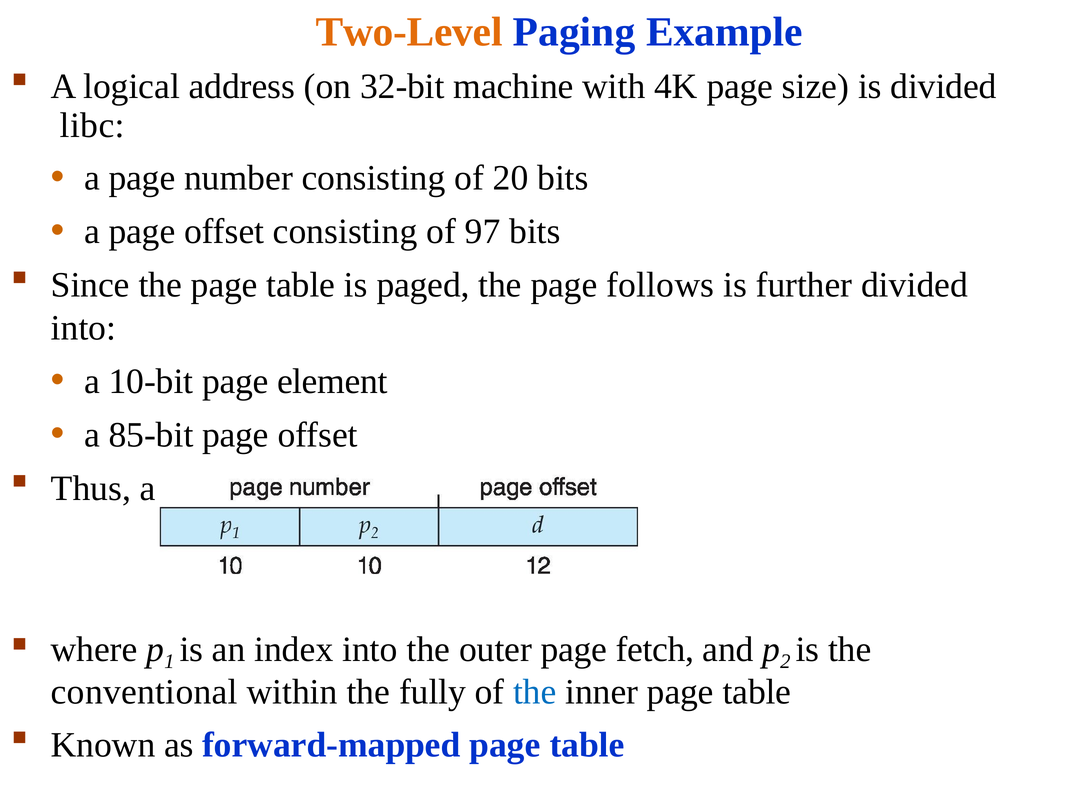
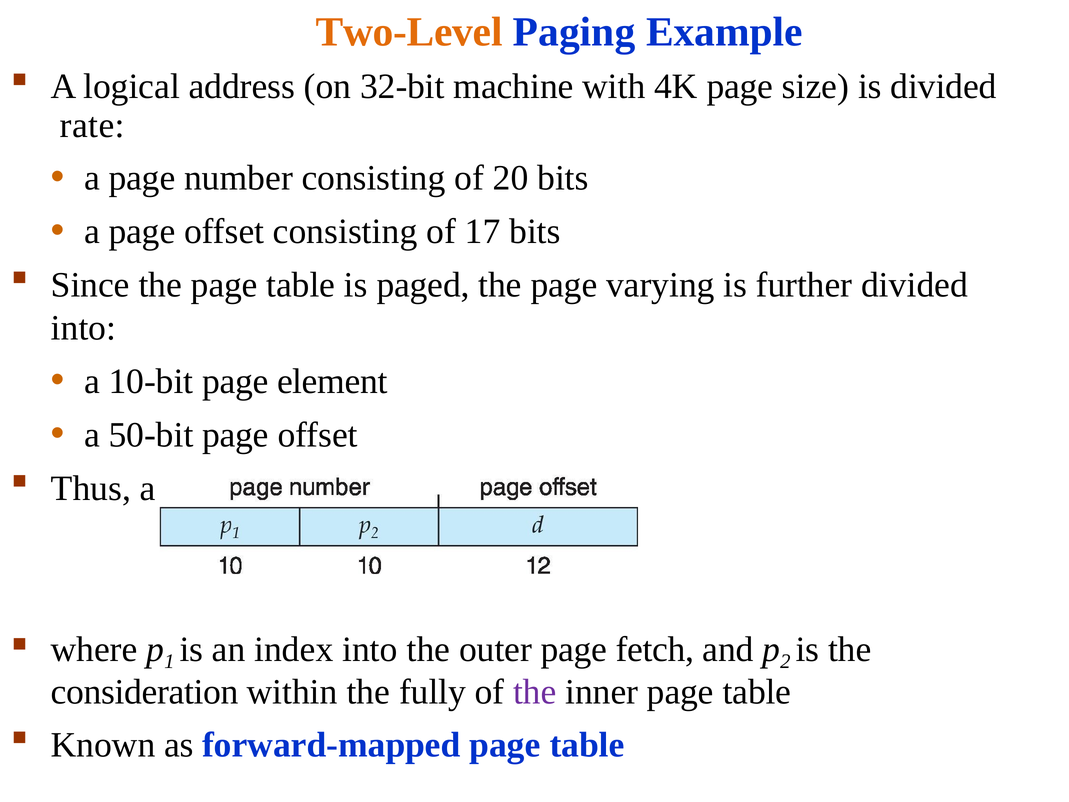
libc: libc -> rate (92, 125)
97: 97 -> 17 (483, 231)
page follows: follows -> varying (660, 285)
85-bit: 85-bit -> 50-bit (151, 435)
conventional: conventional -> consideration (145, 692)
the colour: blue -> purple (535, 692)
